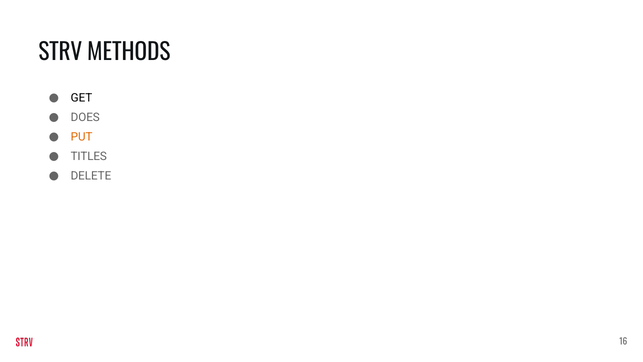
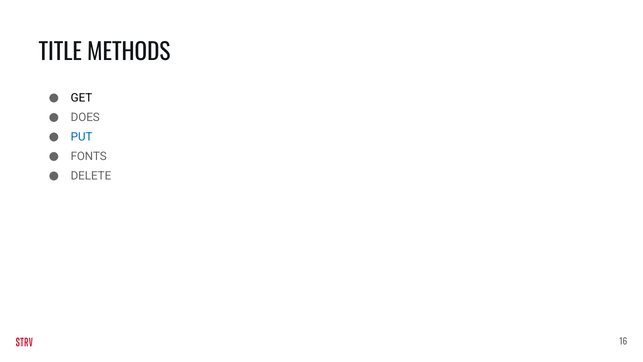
STRV: STRV -> TITLE (60, 53)
PUT colour: orange -> blue (82, 137)
TITLES: TITLES -> FONTS (89, 156)
